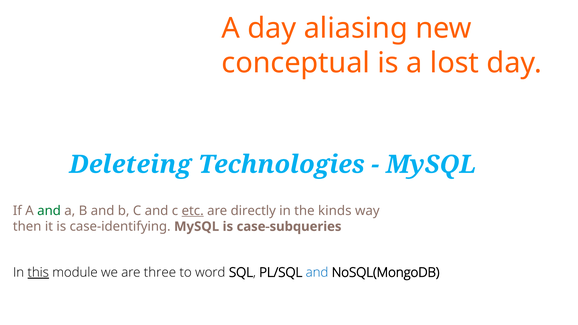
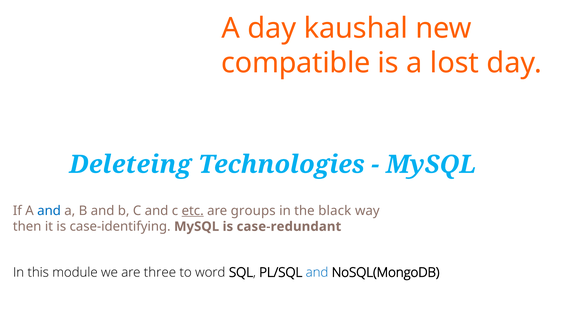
aliasing: aliasing -> kaushal (356, 28)
conceptual: conceptual -> compatible (296, 63)
and colour: green -> blue (49, 211)
directly: directly -> groups (253, 211)
kinds: kinds -> black (335, 211)
case-subqueries: case-subqueries -> case-redundant (289, 227)
this underline: present -> none (38, 273)
